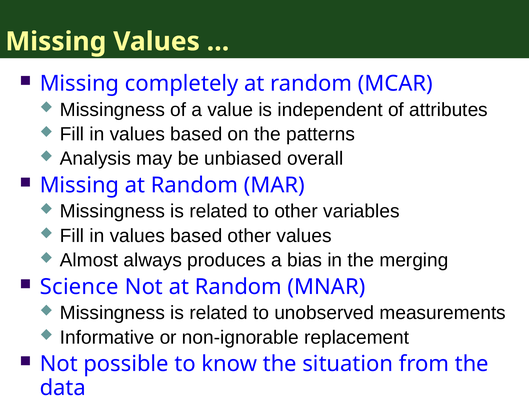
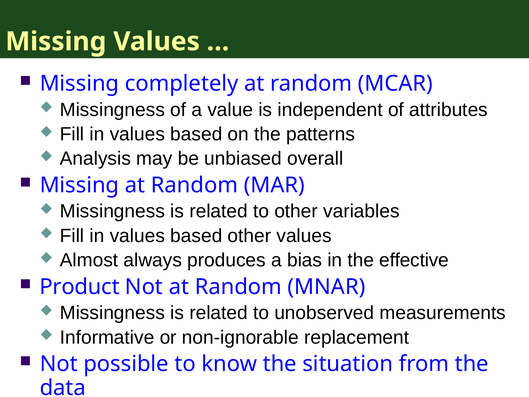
merging: merging -> effective (414, 260)
Science: Science -> Product (80, 287)
